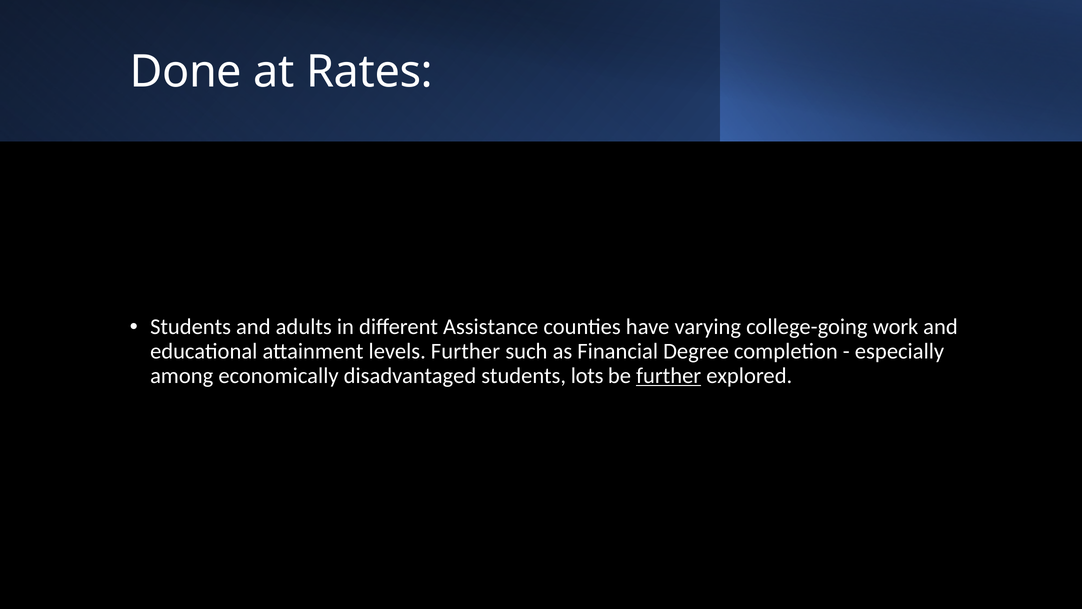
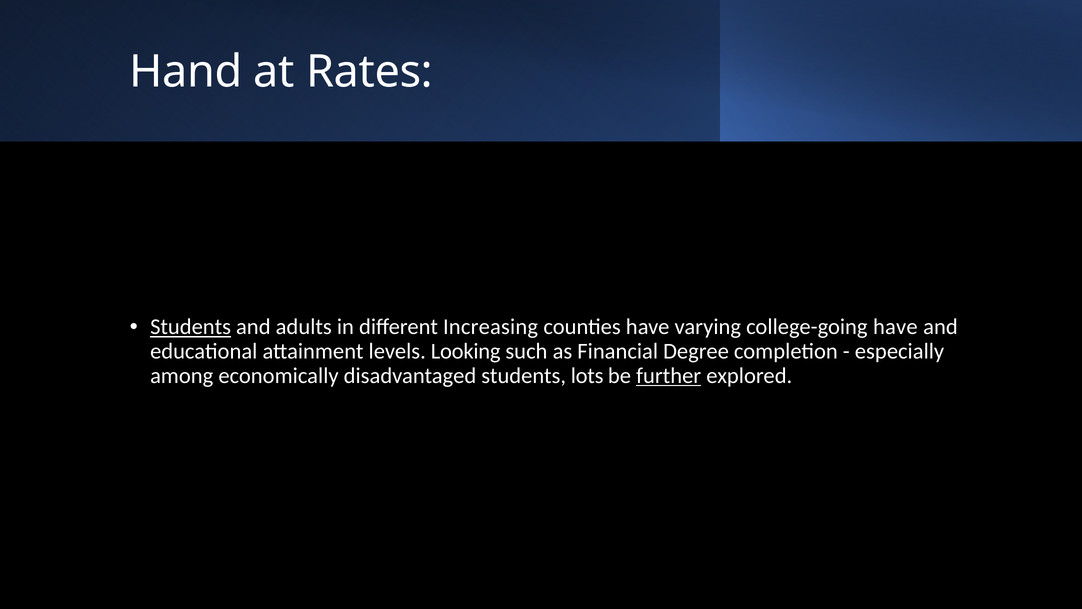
Done: Done -> Hand (186, 72)
Students underline: none -> present (191, 327)
Assistance: Assistance -> Increasing (491, 327)
college-going work: work -> have (895, 327)
levels Further: Further -> Looking (466, 351)
